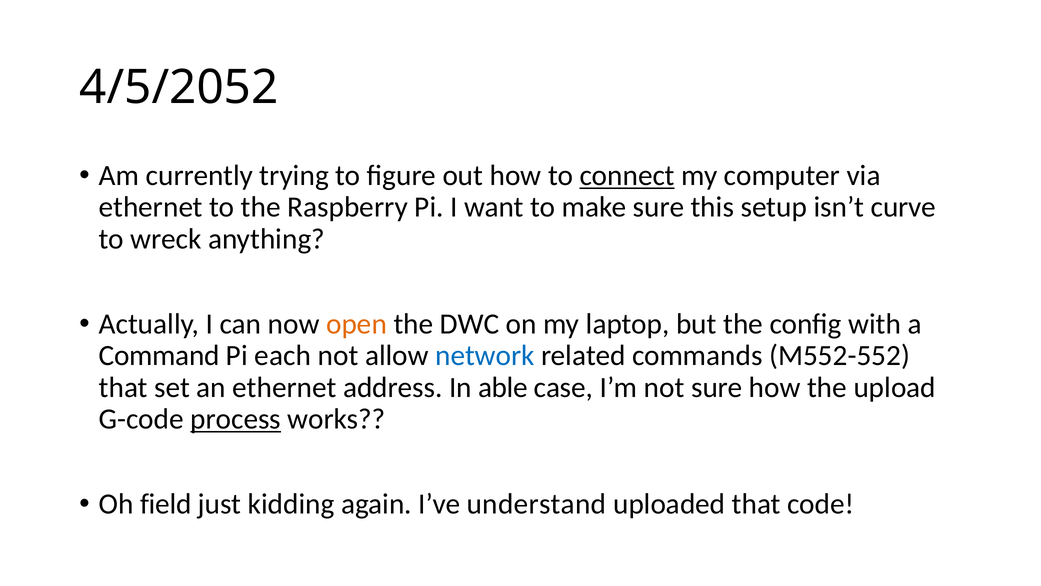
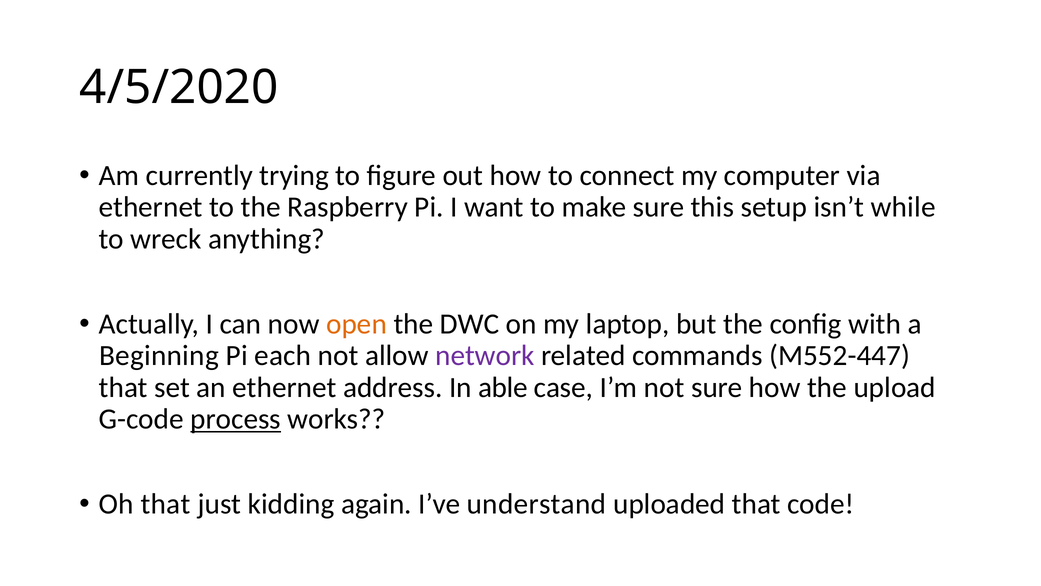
4/5/2052: 4/5/2052 -> 4/5/2020 (179, 87)
connect underline: present -> none (627, 175)
curve: curve -> while (903, 207)
Command: Command -> Beginning (159, 355)
network colour: blue -> purple (485, 355)
M552-552: M552-552 -> M552-447 (840, 355)
Oh field: field -> that (166, 504)
